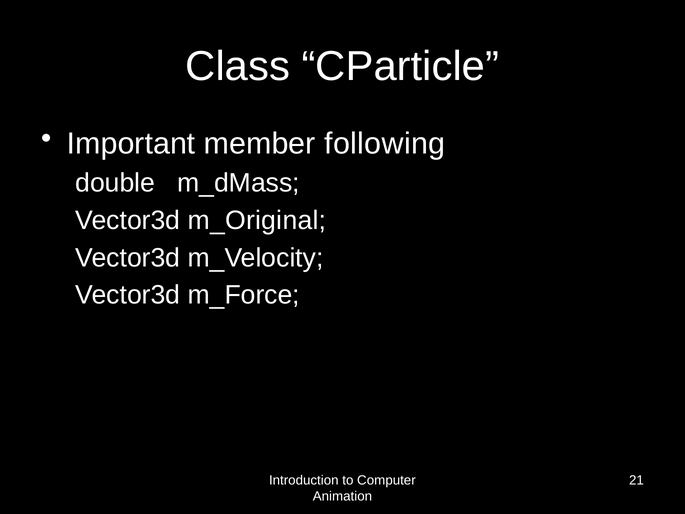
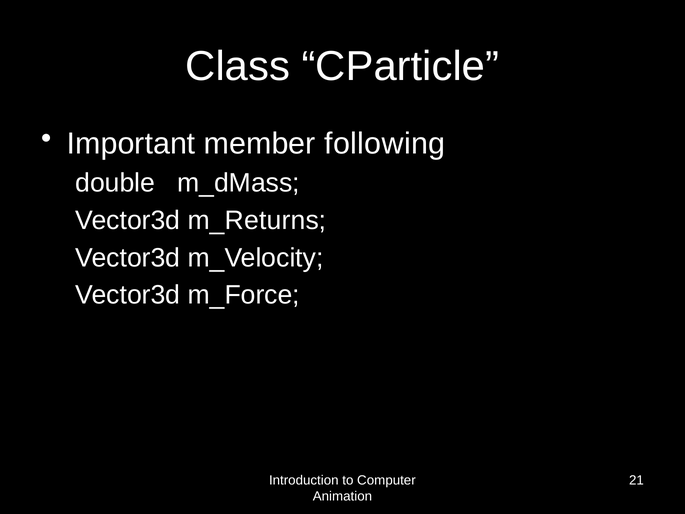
m_Original: m_Original -> m_Returns (257, 220)
